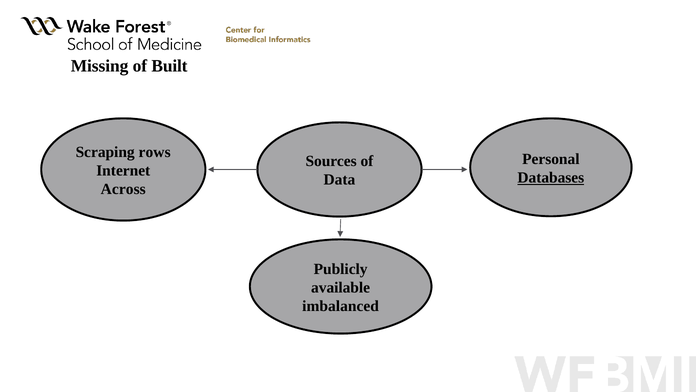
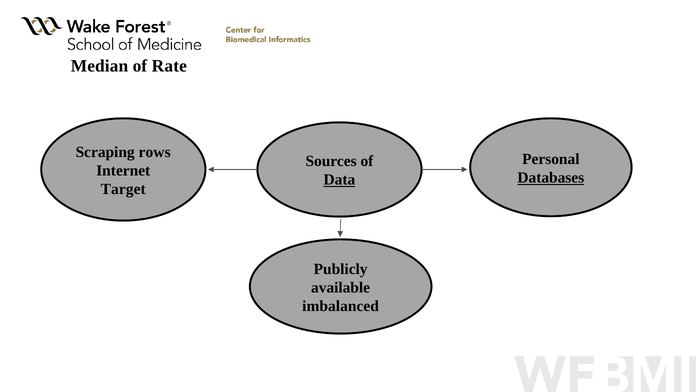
Missing: Missing -> Median (99, 66)
Built: Built -> Rate (169, 66)
Data underline: none -> present (339, 180)
Across: Across -> Target (123, 189)
